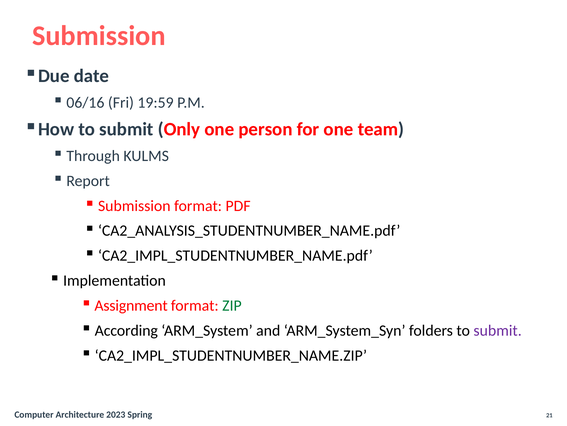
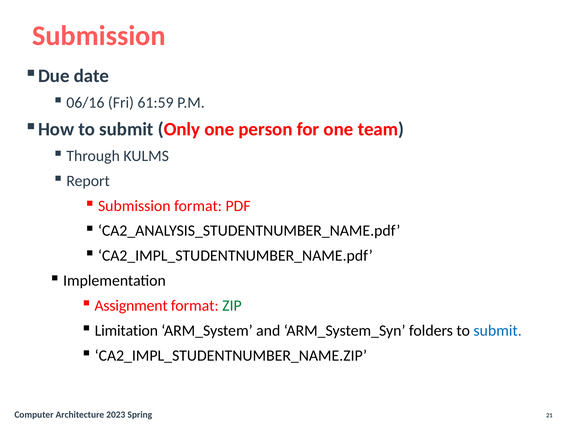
19:59: 19:59 -> 61:59 (156, 102)
According: According -> Limitation (126, 330)
submit colour: purple -> blue (498, 330)
